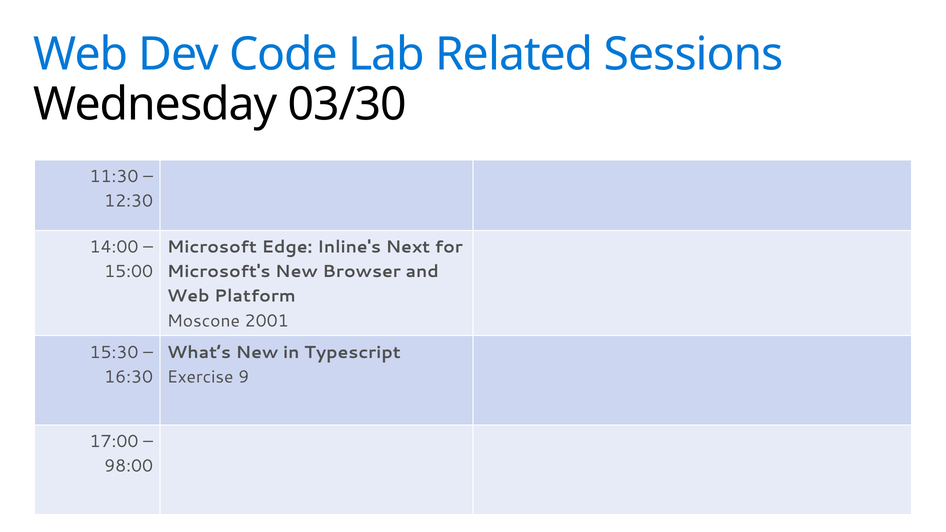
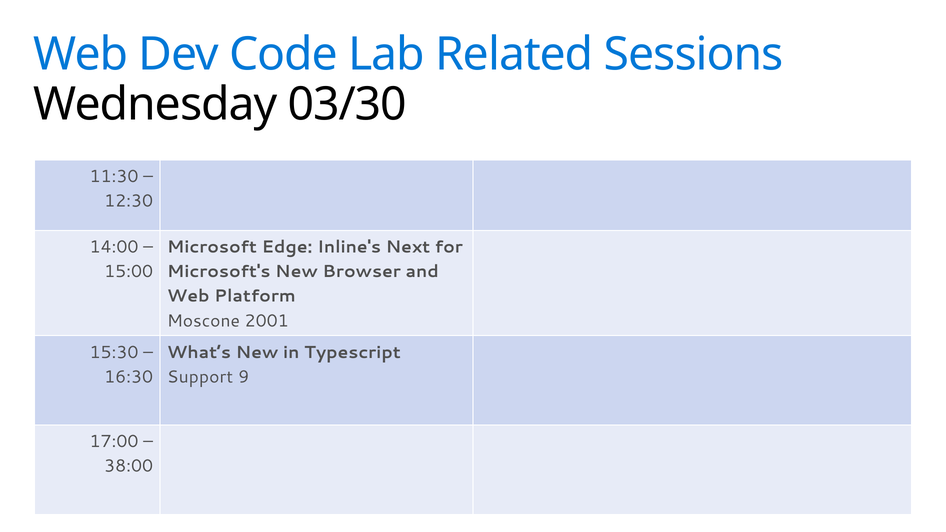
Exercise: Exercise -> Support (200, 377)
98:00: 98:00 -> 38:00 (129, 466)
